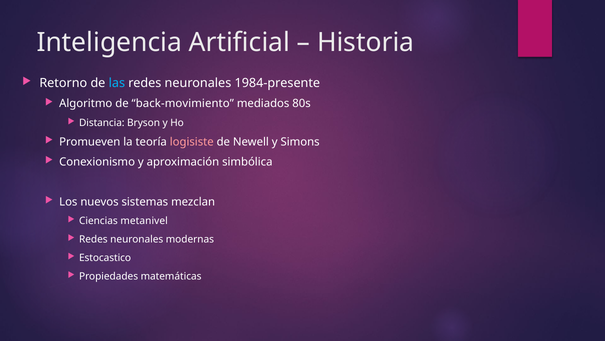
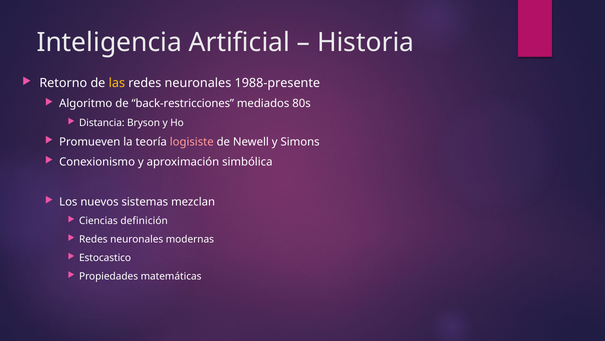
las colour: light blue -> yellow (117, 83)
1984-presente: 1984-presente -> 1988-presente (277, 83)
back-movimiento: back-movimiento -> back-restricciones (183, 103)
metanivel: metanivel -> definición (144, 221)
